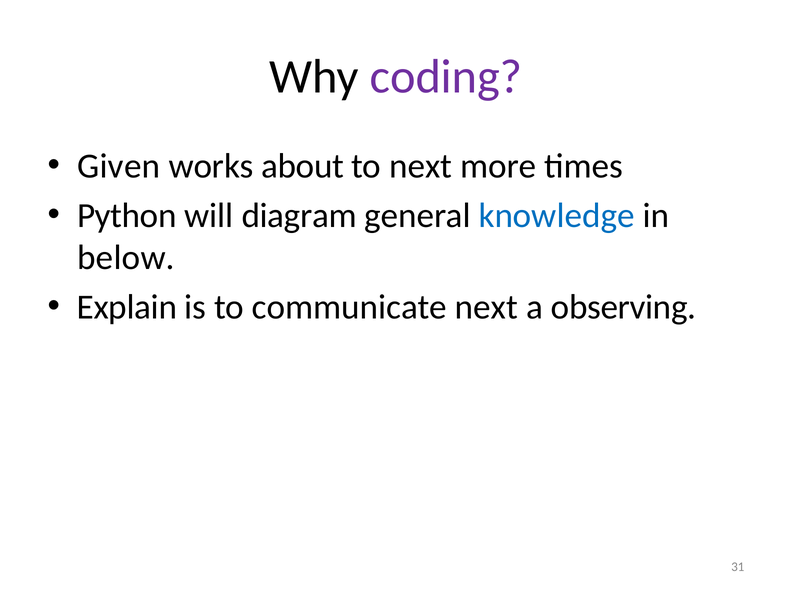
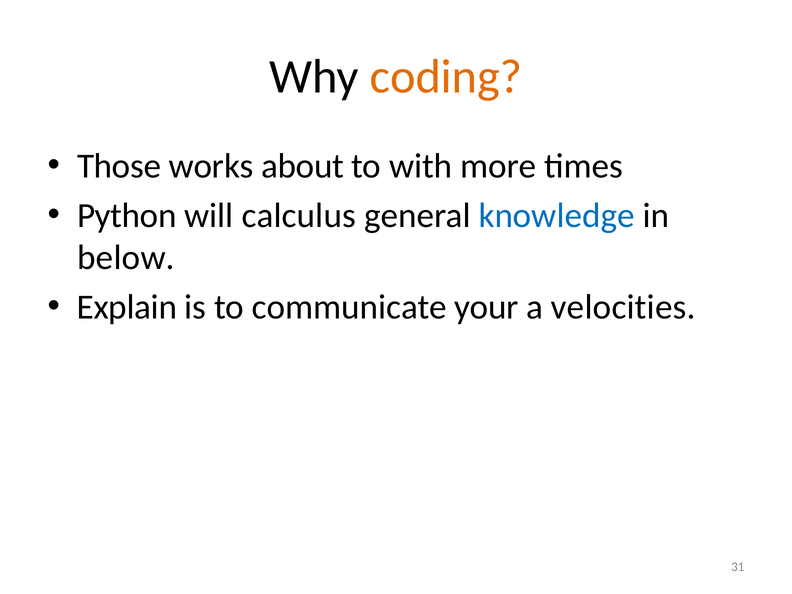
coding colour: purple -> orange (446, 77)
Given: Given -> Those (119, 166)
to next: next -> with (421, 166)
diagram: diagram -> calculus (299, 215)
communicate next: next -> your (486, 307)
observing: observing -> velocities (623, 307)
